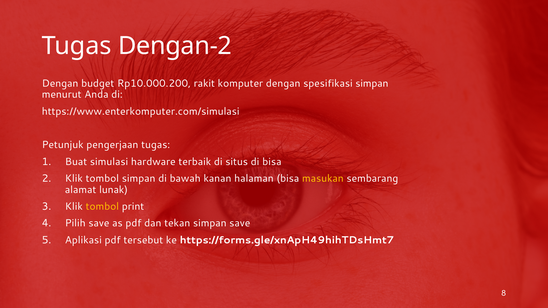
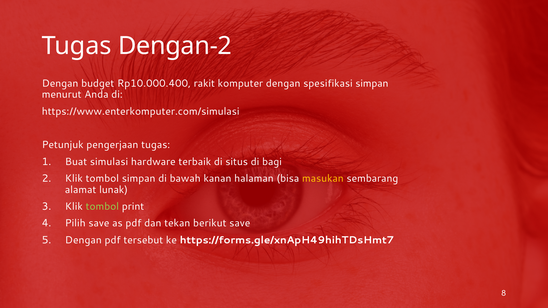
Rp10.000.200: Rp10.000.200 -> Rp10.000.400 (154, 84)
di bisa: bisa -> bagi (272, 162)
tombol colour: yellow -> light green (102, 207)
tekan simpan: simpan -> berikut (210, 223)
Aplikasi: Aplikasi -> Dengan (83, 240)
